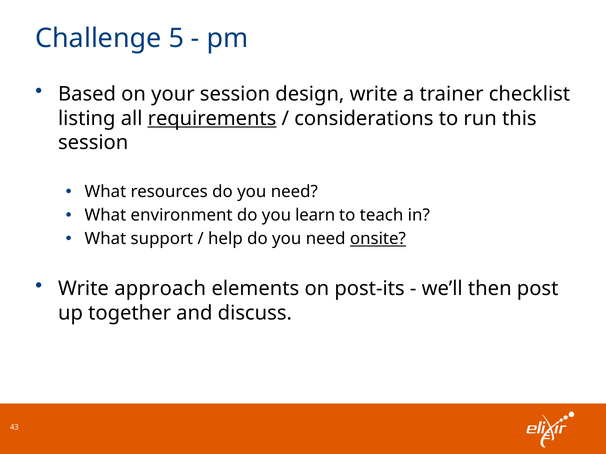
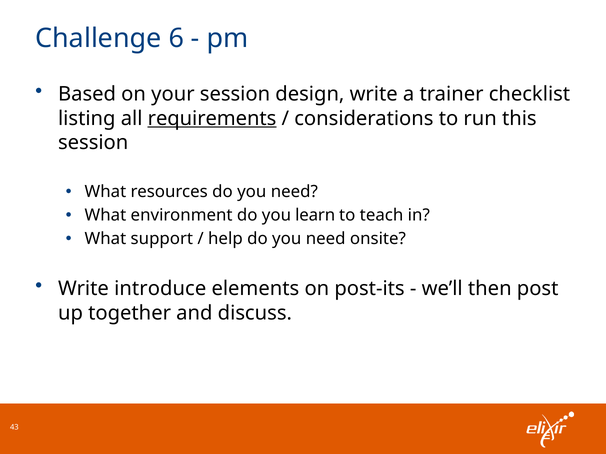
5: 5 -> 6 (176, 38)
onsite underline: present -> none (378, 239)
approach: approach -> introduce (160, 289)
